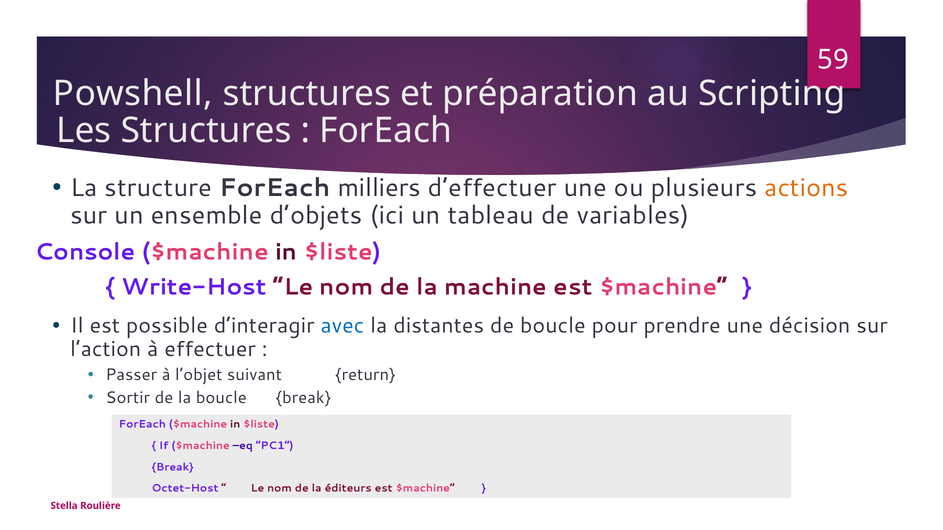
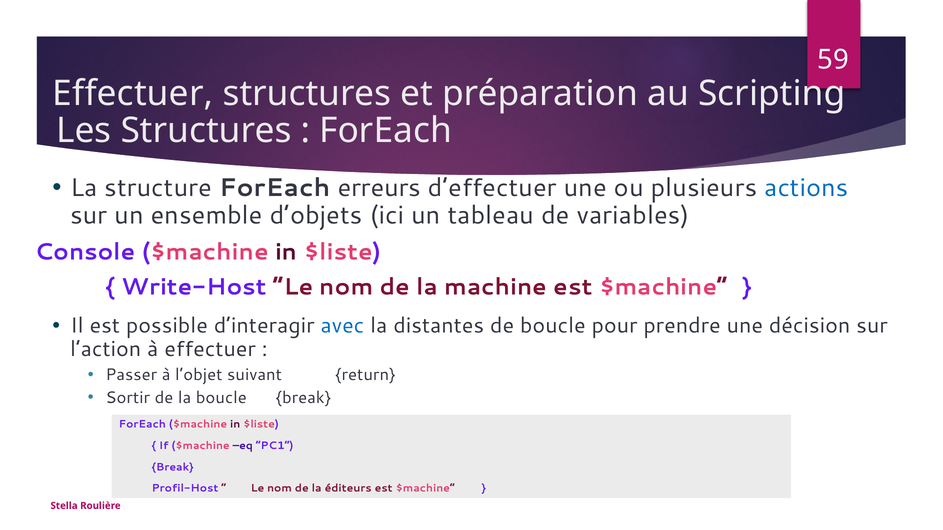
Powshell: Powshell -> Effectuer (133, 94)
milliers: milliers -> erreurs (379, 188)
actions colour: orange -> blue (806, 188)
Octet-Host: Octet-Host -> Profil-Host (185, 489)
